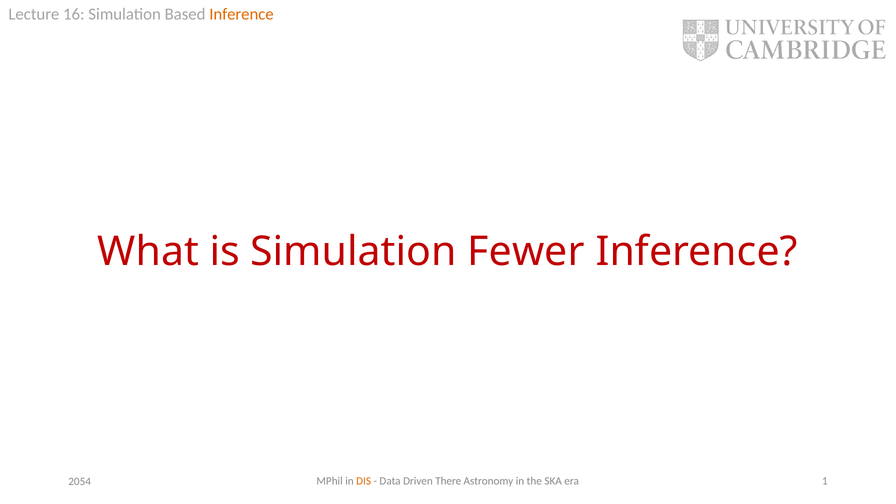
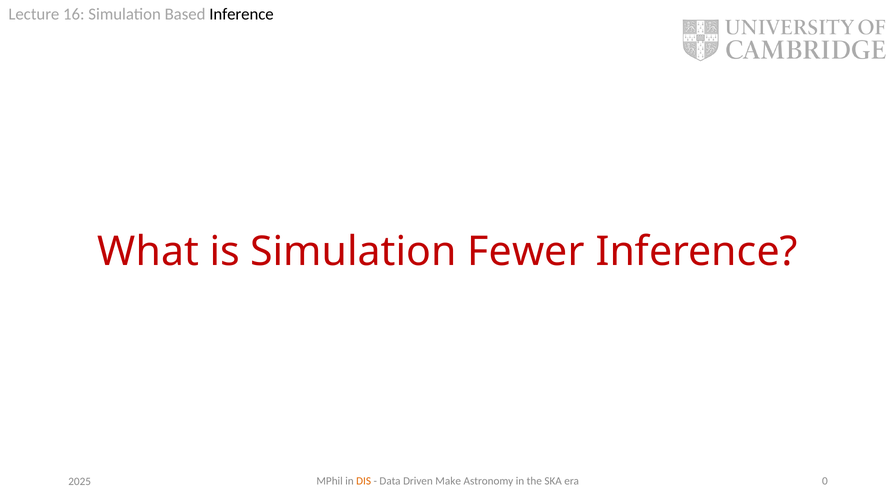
Inference colour: orange -> black (241, 14)
There: There -> Make (448, 481)
1: 1 -> 0 (825, 481)
2054: 2054 -> 2025 (80, 481)
